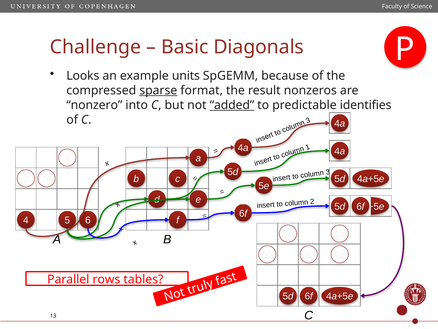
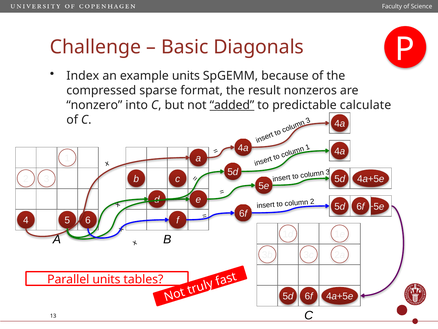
Looks: Looks -> Index (83, 76)
sparse underline: present -> none (158, 90)
identifies: identifies -> calculate (366, 105)
Parallel rows: rows -> units (106, 279)
